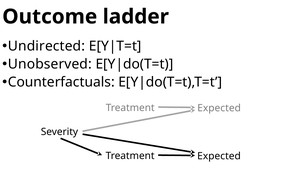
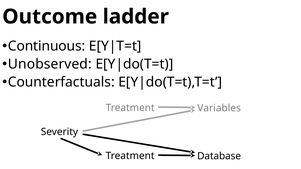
Undirected: Undirected -> Continuous (47, 46)
Expected: Expected -> Variables (219, 108)
Treatment Expected: Expected -> Database (219, 156)
